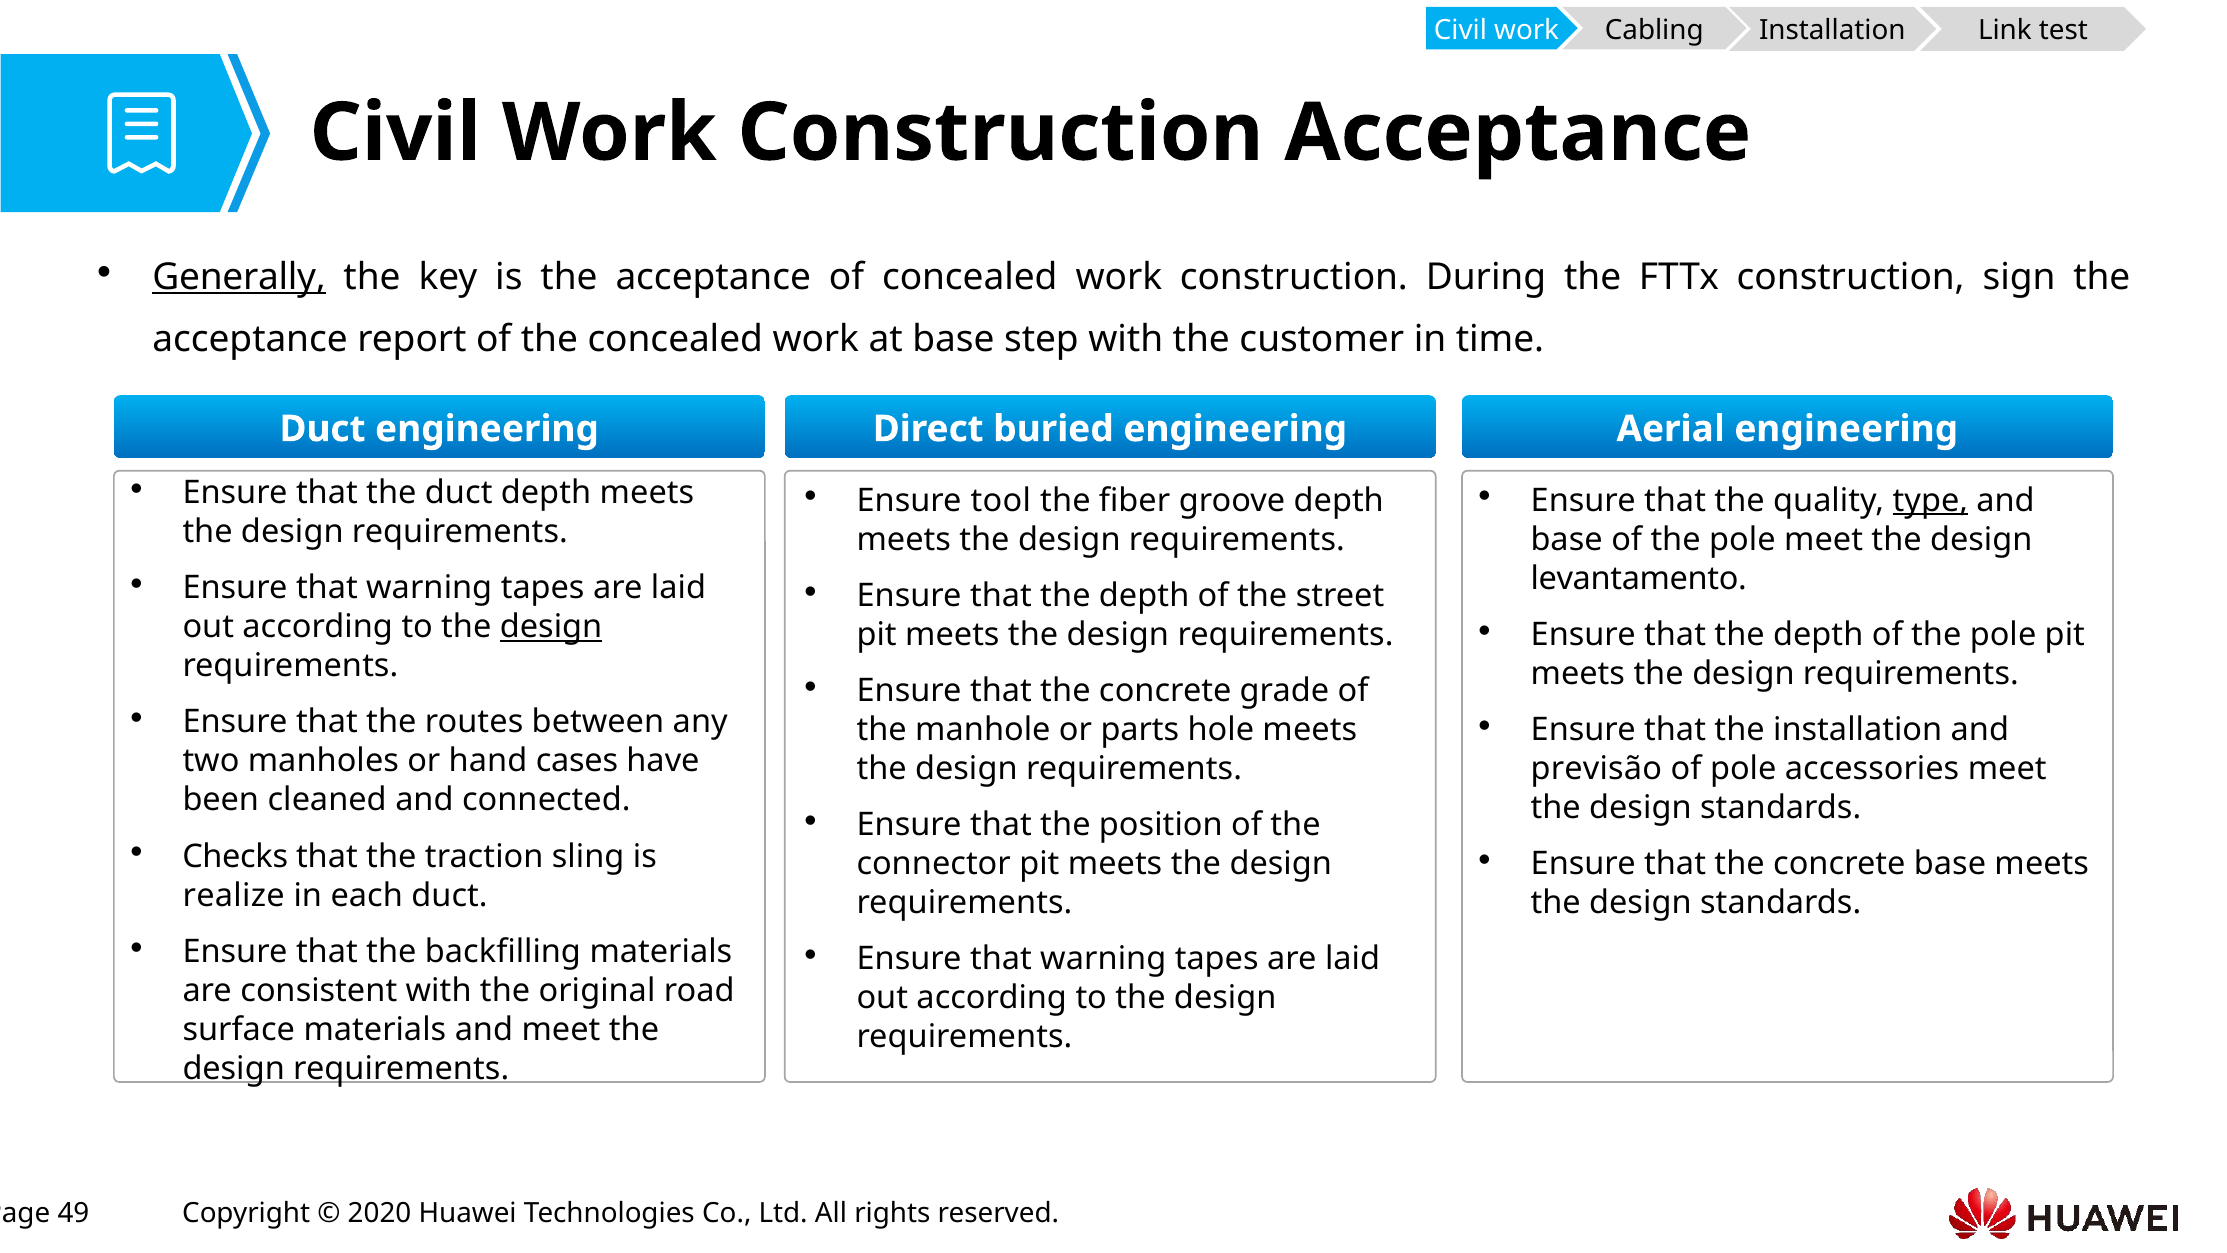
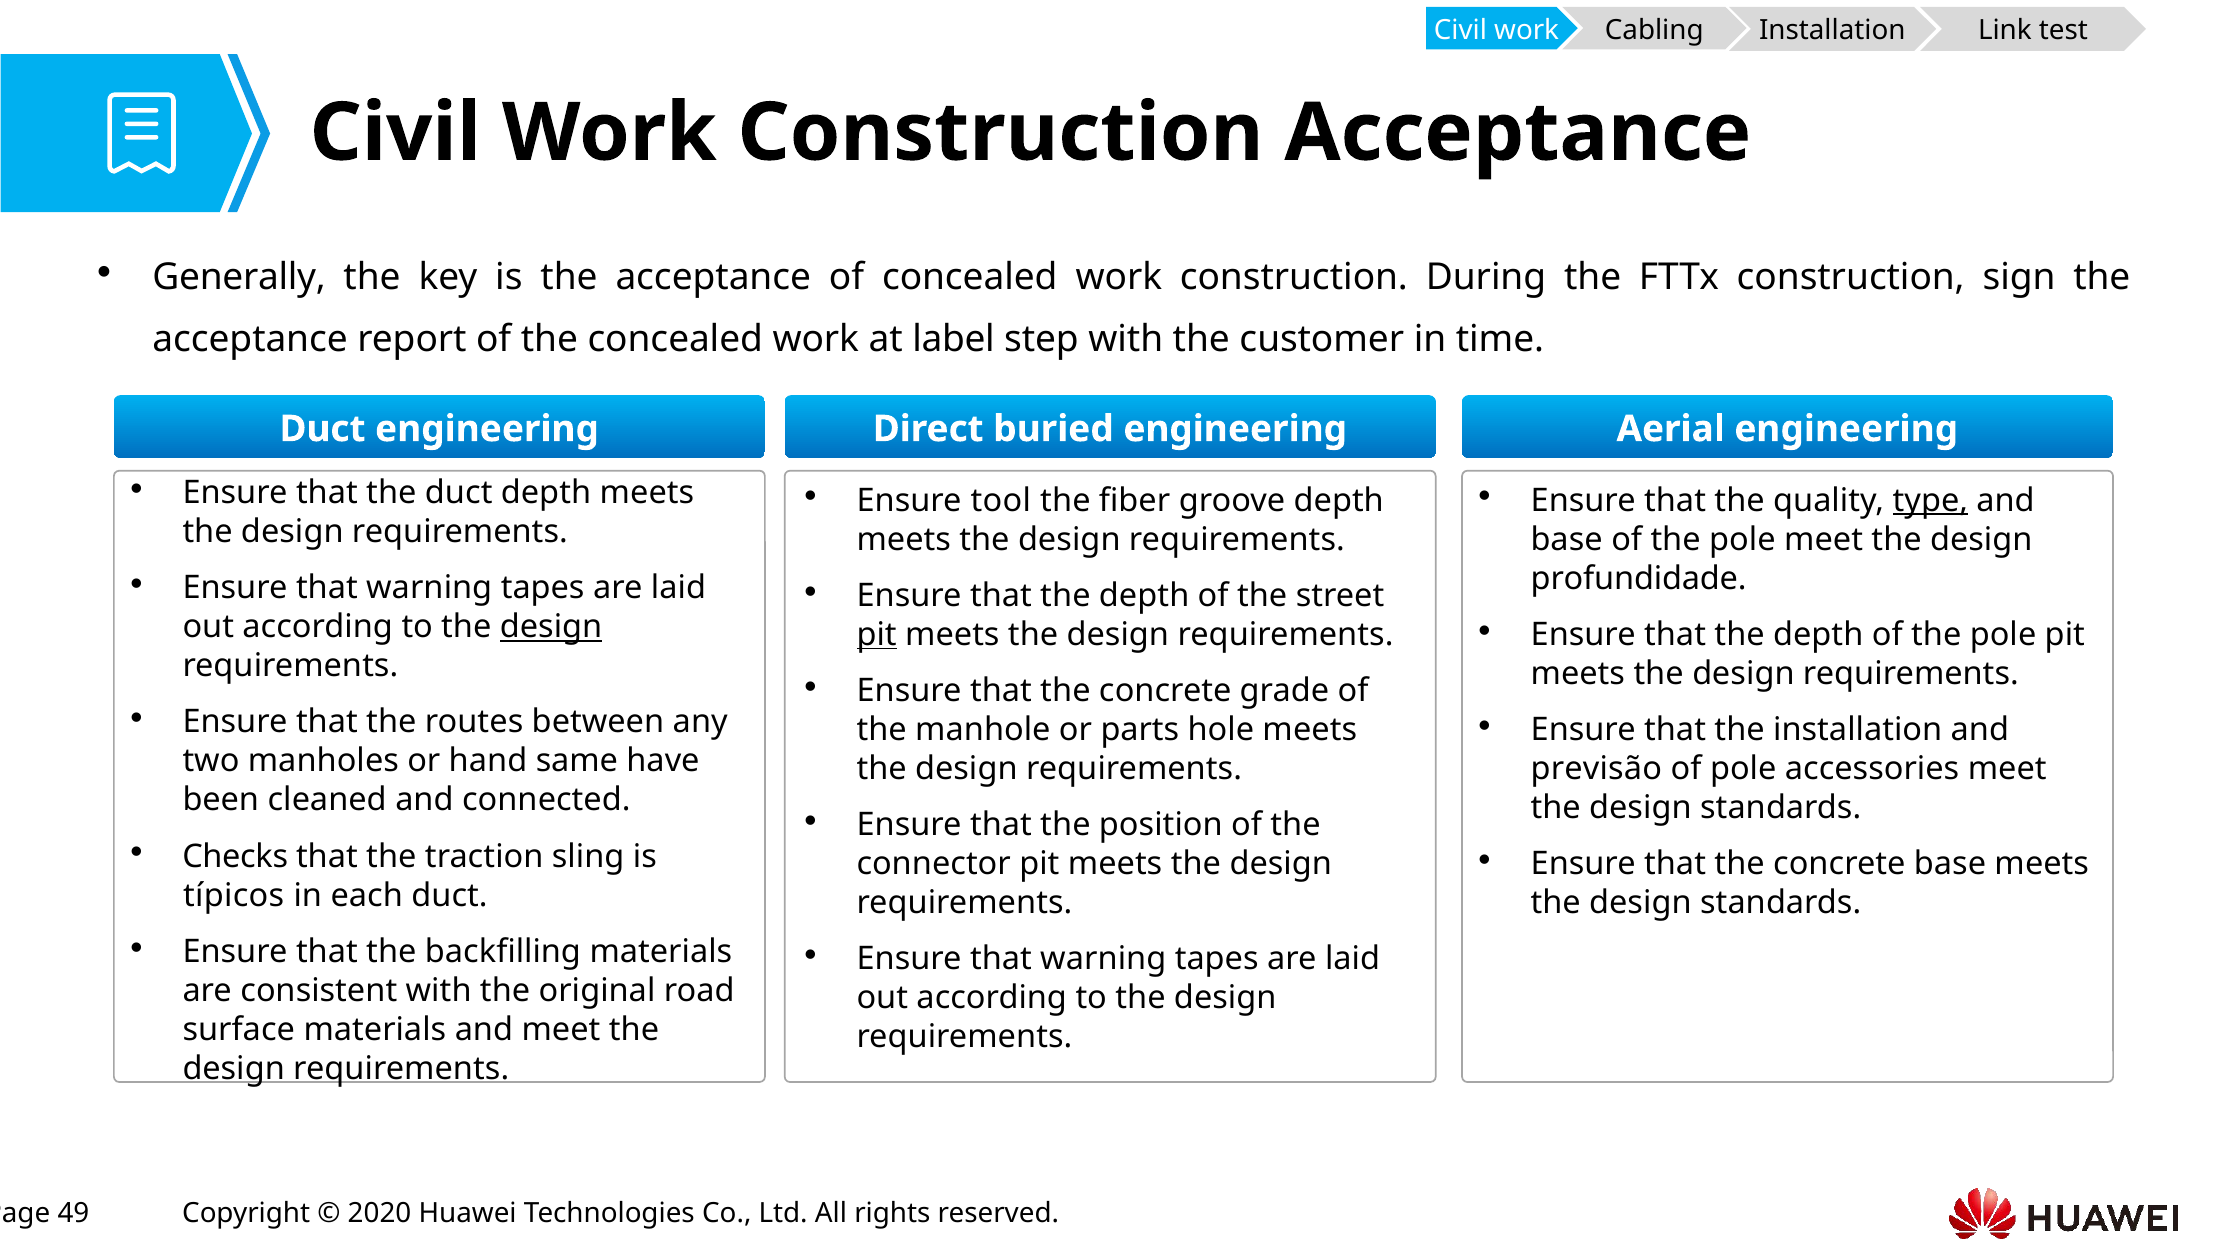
Generally underline: present -> none (239, 277)
at base: base -> label (954, 339)
levantamento: levantamento -> profundidade (1639, 578)
pit underline: none -> present (877, 634)
cases: cases -> same (577, 761)
realize: realize -> típicos (234, 895)
